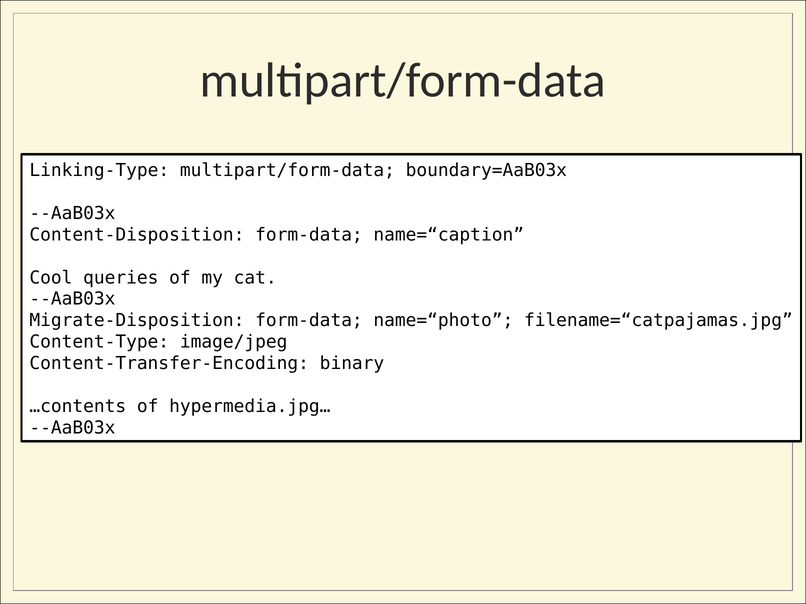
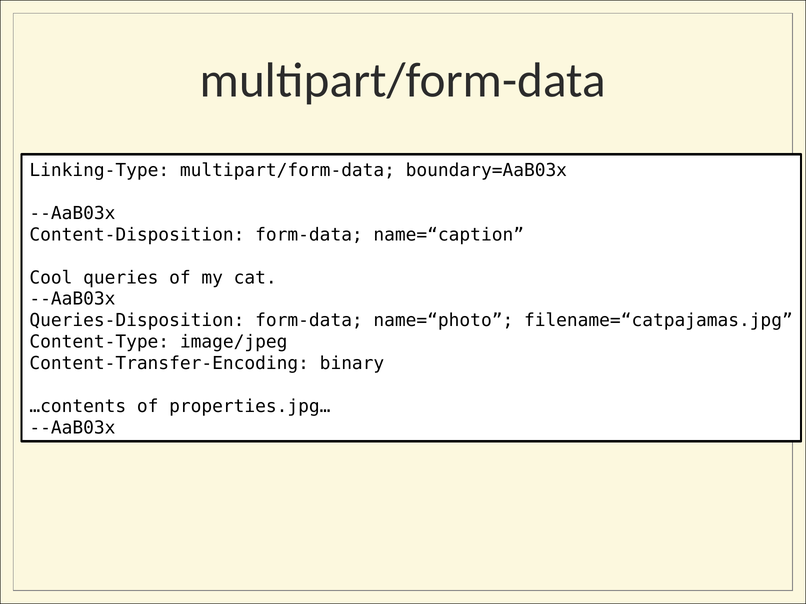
Migrate-Disposition: Migrate-Disposition -> Queries-Disposition (137, 321)
hypermedia.jpg…: hypermedia.jpg… -> properties.jpg… (250, 407)
